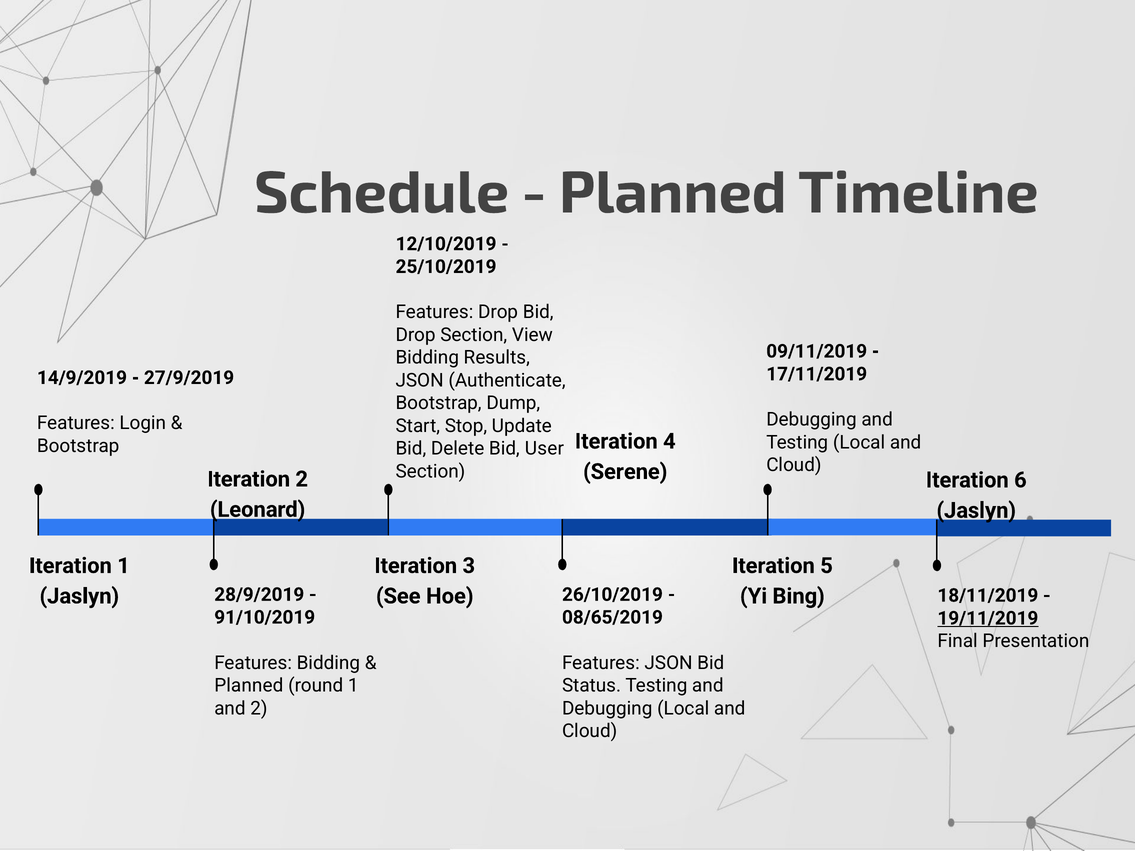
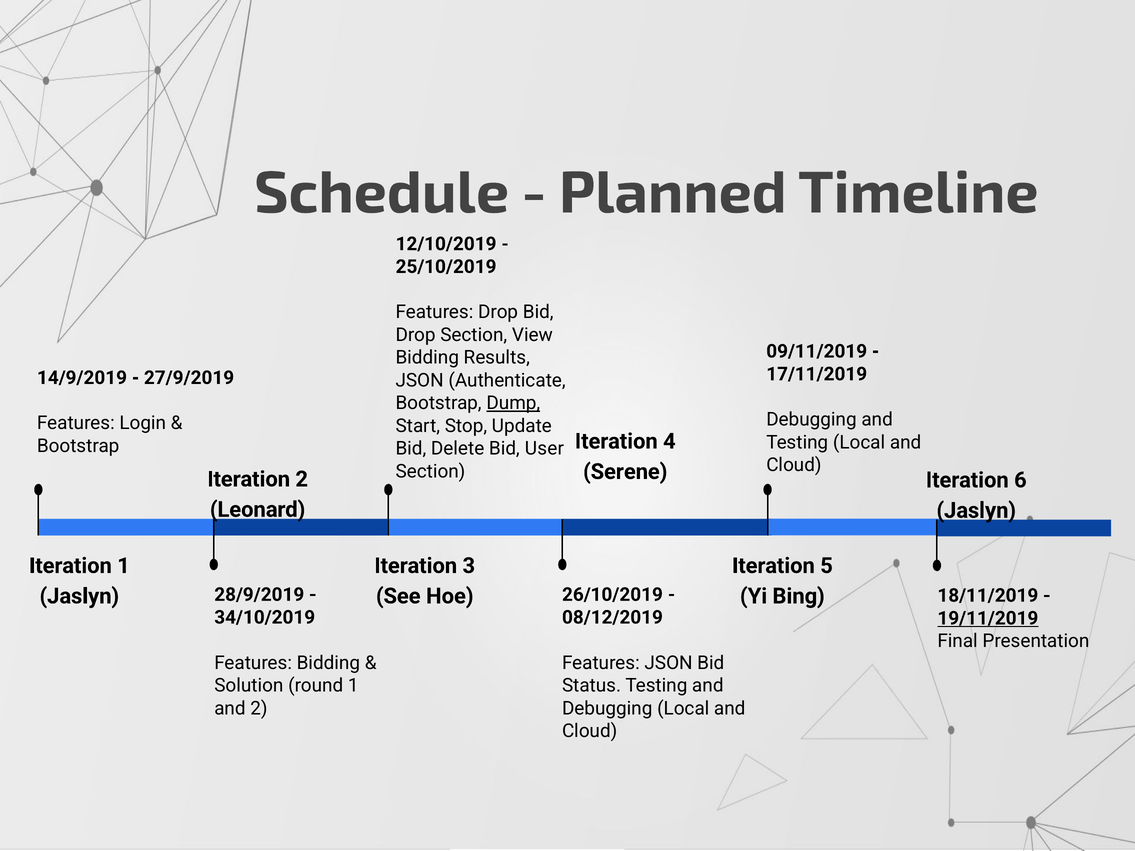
Dump underline: none -> present (513, 403)
91/10/2019: 91/10/2019 -> 34/10/2019 (265, 618)
08/65/2019: 08/65/2019 -> 08/12/2019 (612, 618)
Planned: Planned -> Solution (249, 686)
